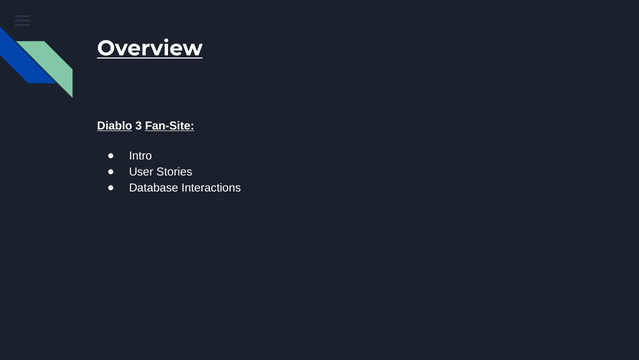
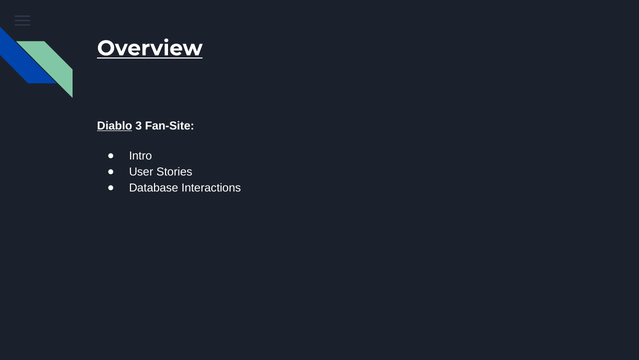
Fan-Site underline: present -> none (170, 126)
